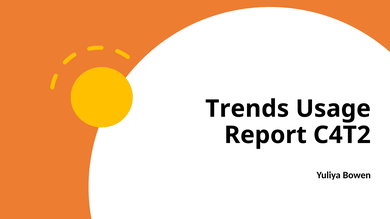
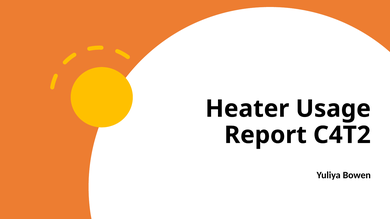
Trends: Trends -> Heater (247, 109)
